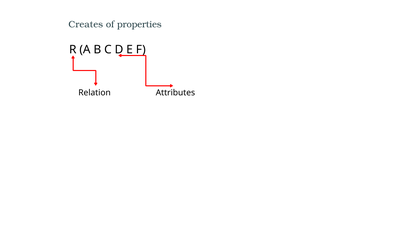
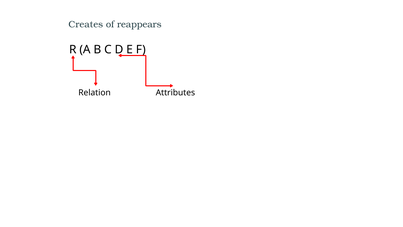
properties: properties -> reappears (139, 24)
